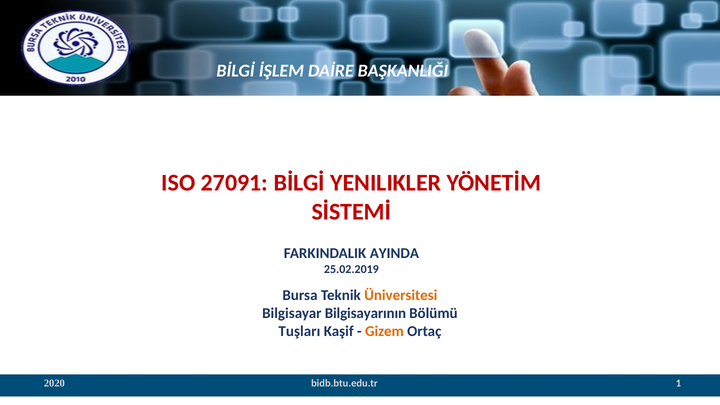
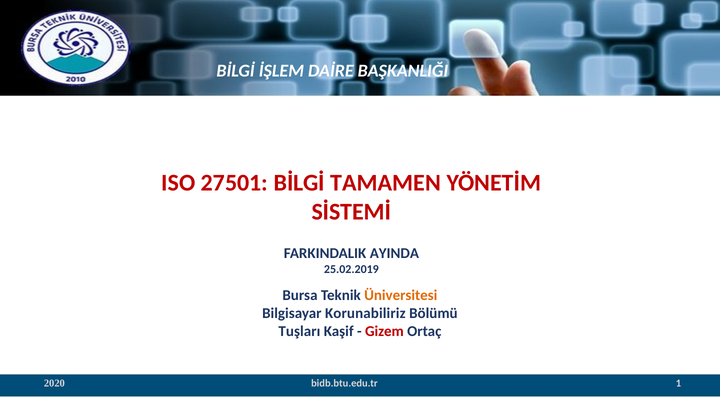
27091: 27091 -> 27501 (234, 183)
YENILIKLER: YENILIKLER -> TAMAMEN (386, 183)
Bilgisayarının: Bilgisayarının -> Korunabiliriz (365, 313)
Gizem colour: orange -> red (384, 331)
